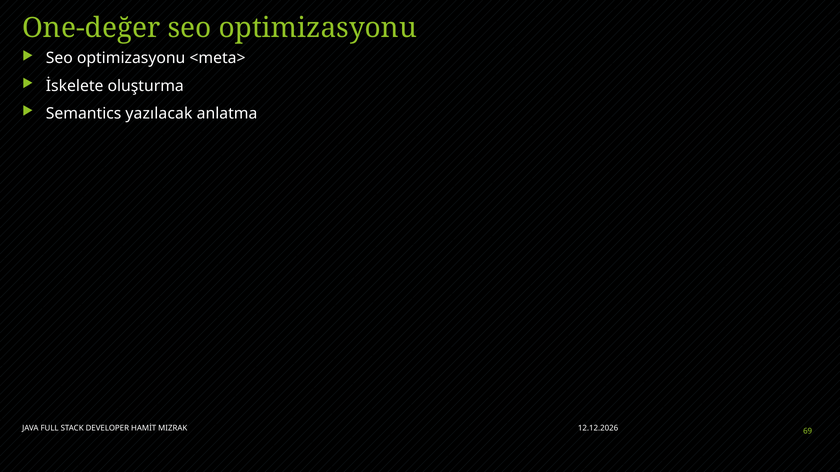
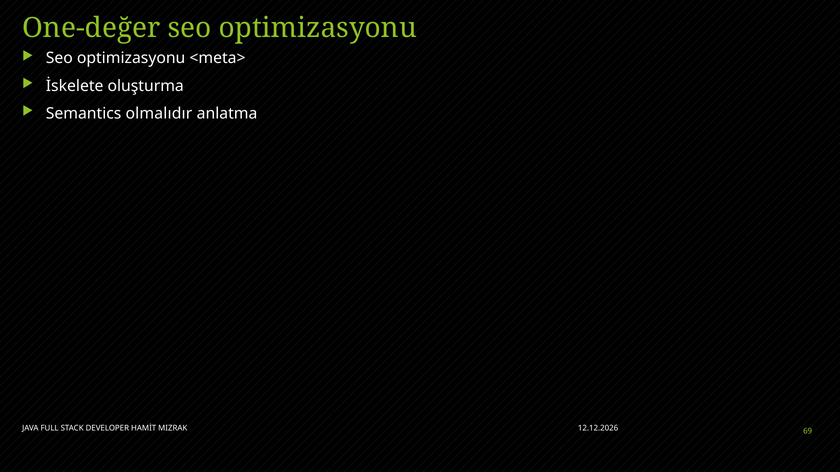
yazılacak: yazılacak -> olmalıdır (159, 114)
